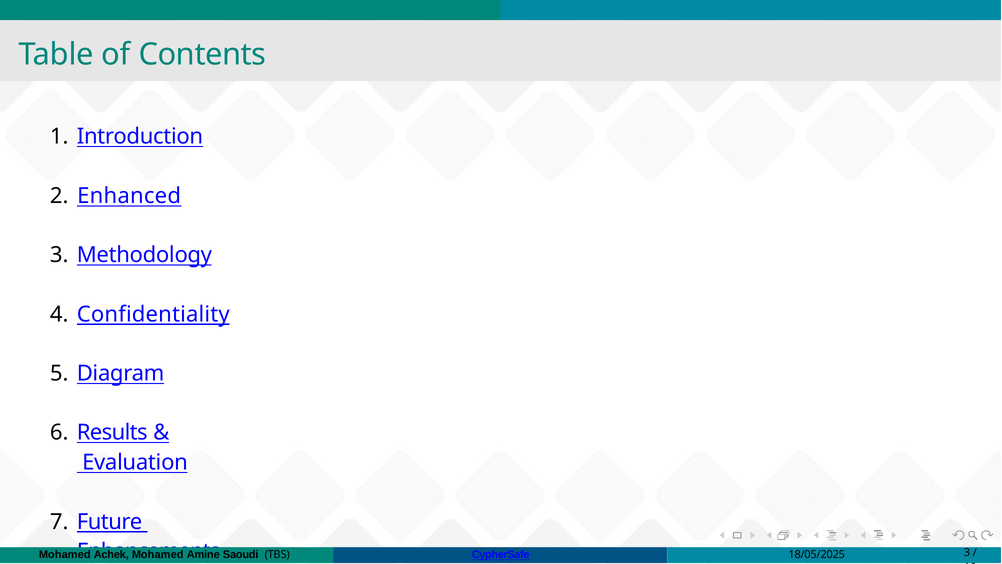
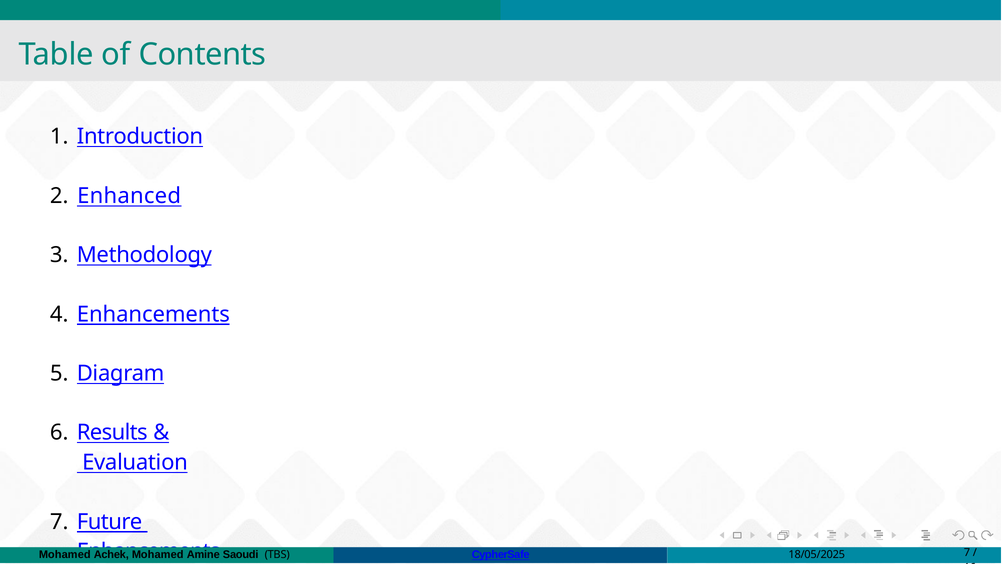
Confidentiality: Confidentiality -> Enhancements (153, 314)
18/05/2025 3: 3 -> 7 (967, 553)
